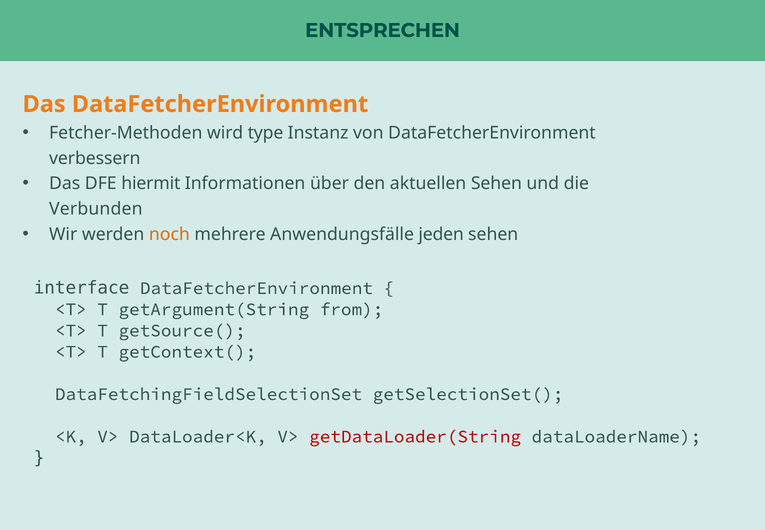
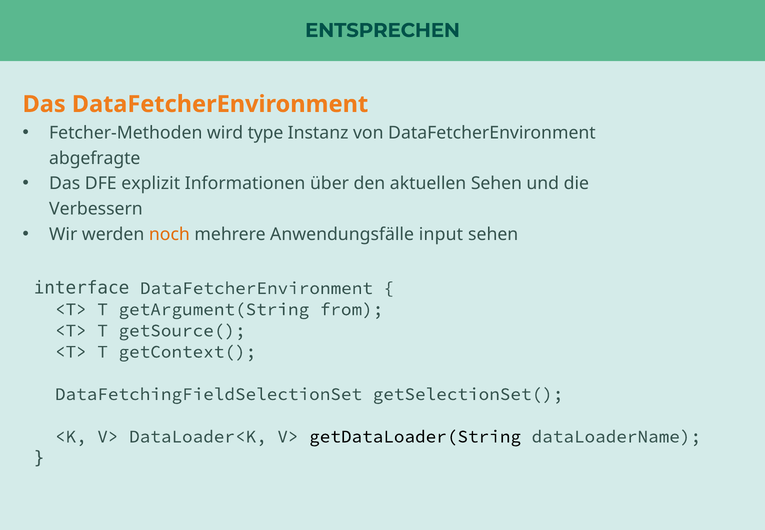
verbessern: verbessern -> abgefragte (95, 158)
hiermit: hiermit -> explizit (151, 183)
Verbunden: Verbunden -> Verbessern (96, 209)
jeden: jeden -> input (441, 234)
getDataLoader(String colour: red -> black (415, 436)
